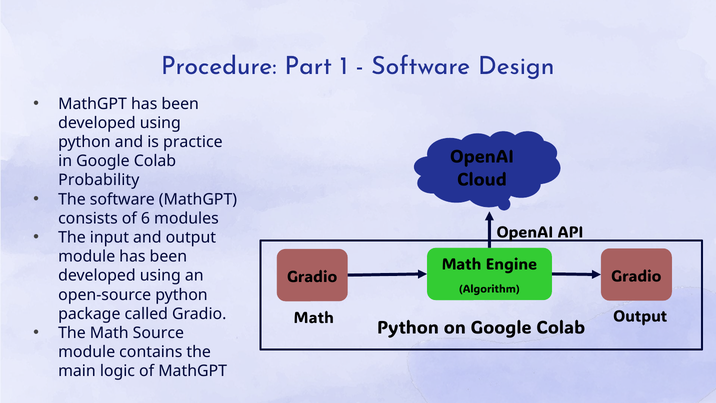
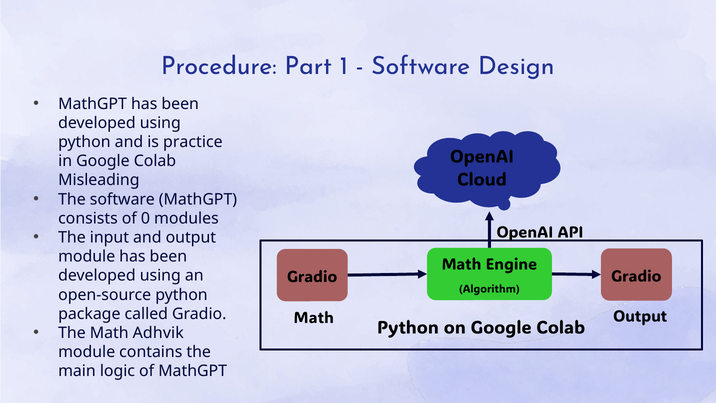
Probability: Probability -> Misleading (99, 180)
6: 6 -> 0 (146, 218)
Source: Source -> Adhvik (158, 333)
